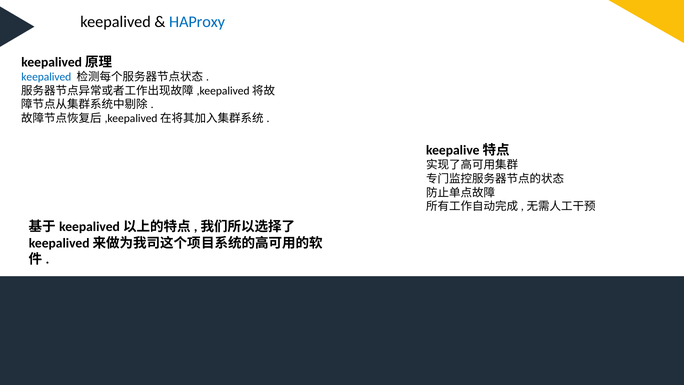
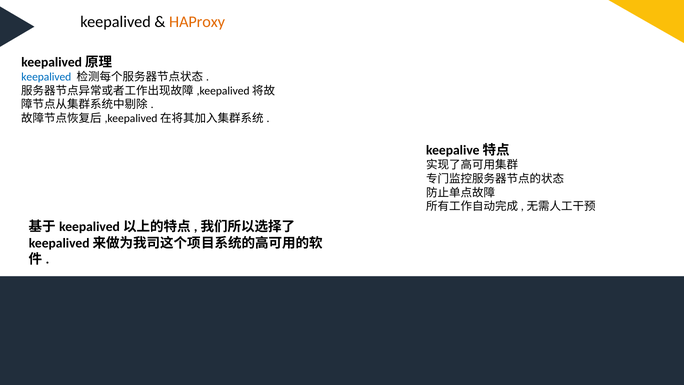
HAProxy colour: blue -> orange (197, 22)
